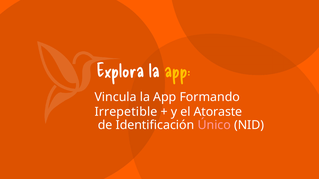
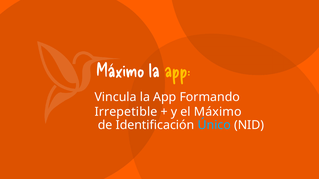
Explora: Explora -> Máximo (120, 71)
el Atoraste: Atoraste -> Máximo (218, 112)
Único colour: pink -> light blue (214, 125)
